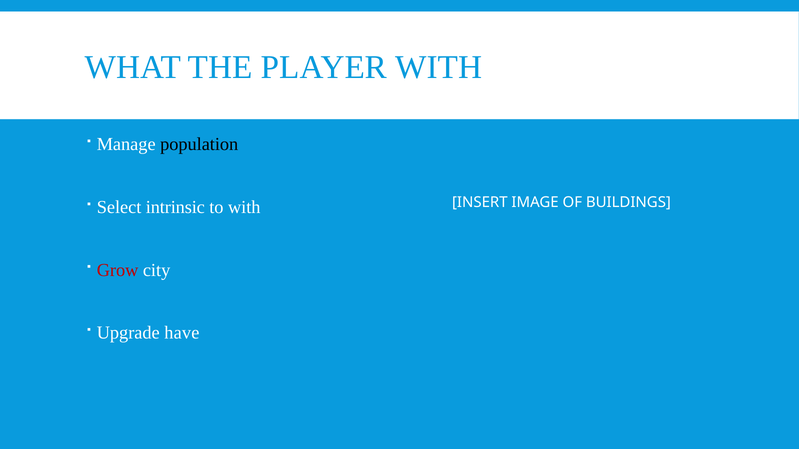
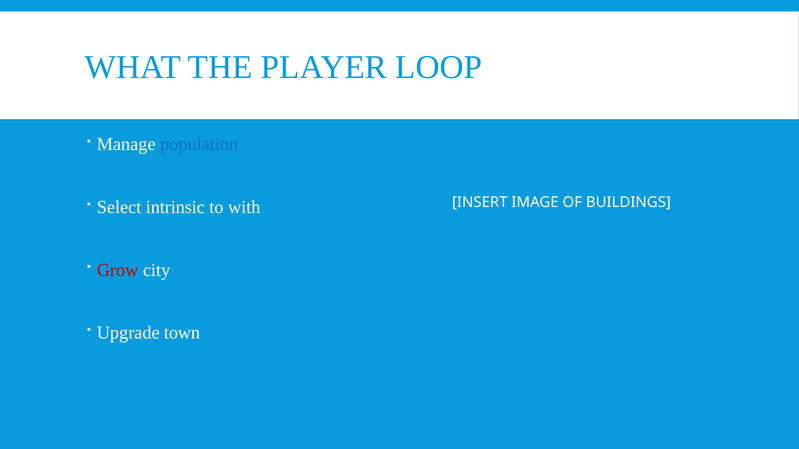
PLAYER WITH: WITH -> LOOP (439, 67)
population colour: black -> blue (199, 145)
have: have -> town (182, 333)
